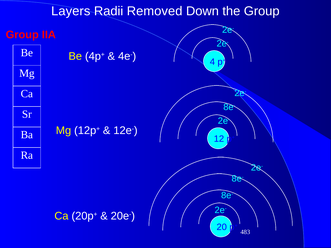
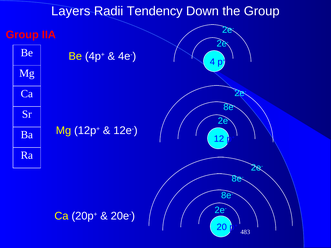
Removed: Removed -> Tendency (155, 11)
